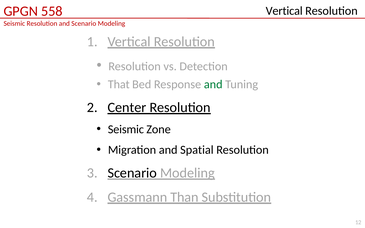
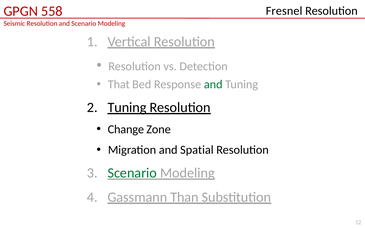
Vertical: Vertical -> Fresnel (284, 11)
Center: Center -> Tuning (127, 108)
Seismic: Seismic -> Change (126, 129)
Scenario colour: black -> green (132, 173)
